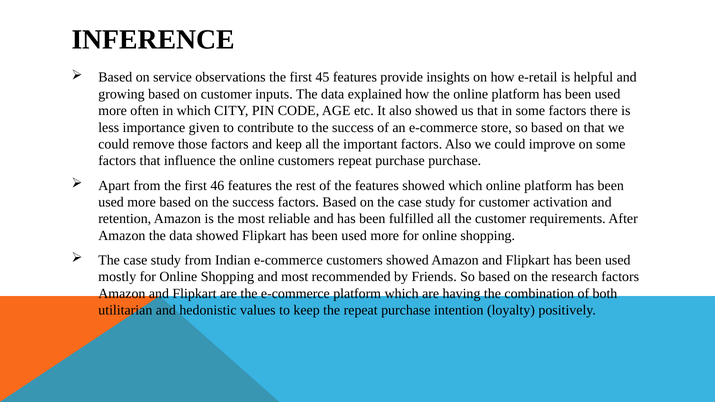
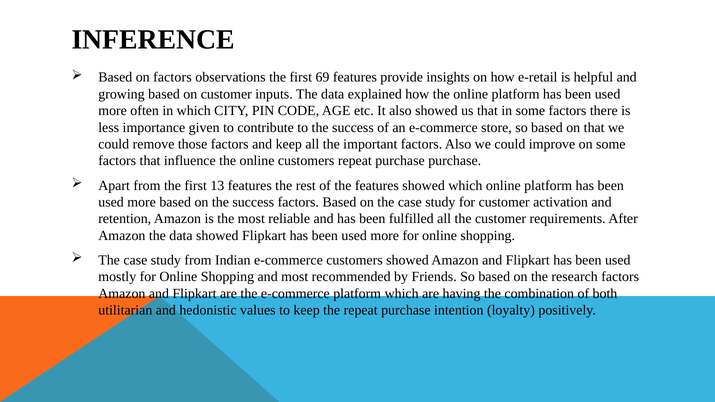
on service: service -> factors (172, 77)
45: 45 -> 69 (322, 77)
46: 46 -> 13 (217, 186)
